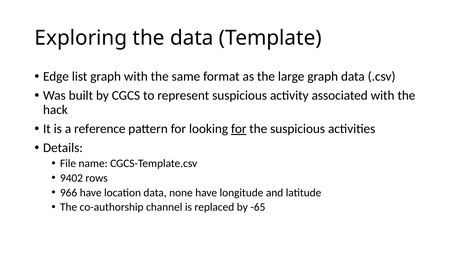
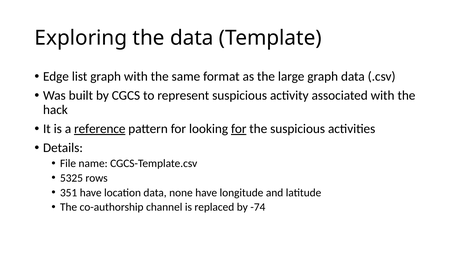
reference underline: none -> present (100, 129)
9402: 9402 -> 5325 (71, 178)
966: 966 -> 351 (69, 192)
-65: -65 -> -74 (258, 207)
